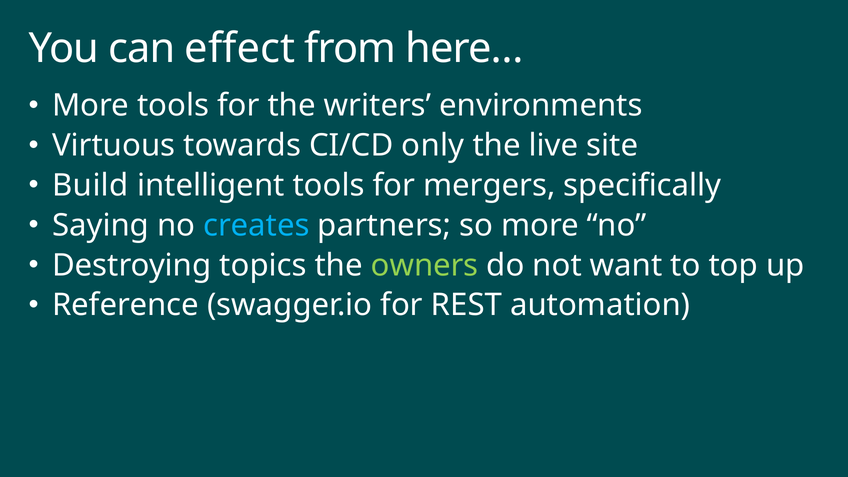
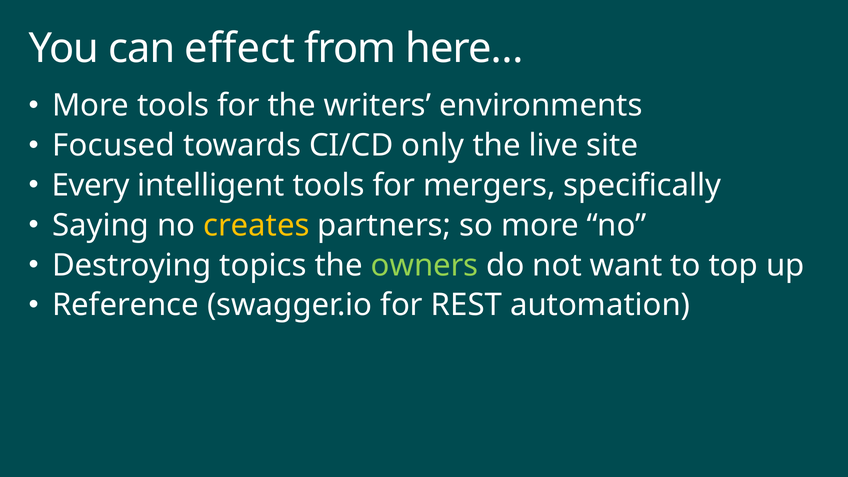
Virtuous: Virtuous -> Focused (114, 145)
Build: Build -> Every (91, 185)
creates colour: light blue -> yellow (256, 225)
